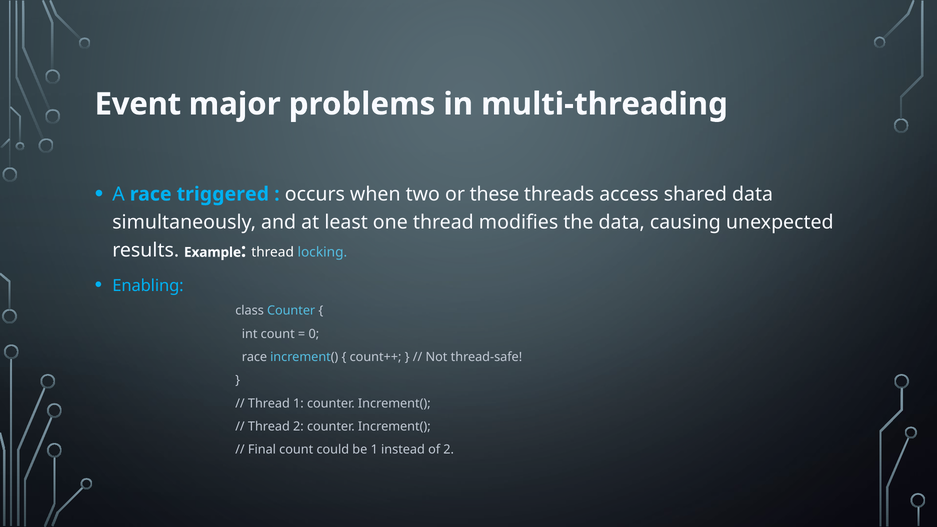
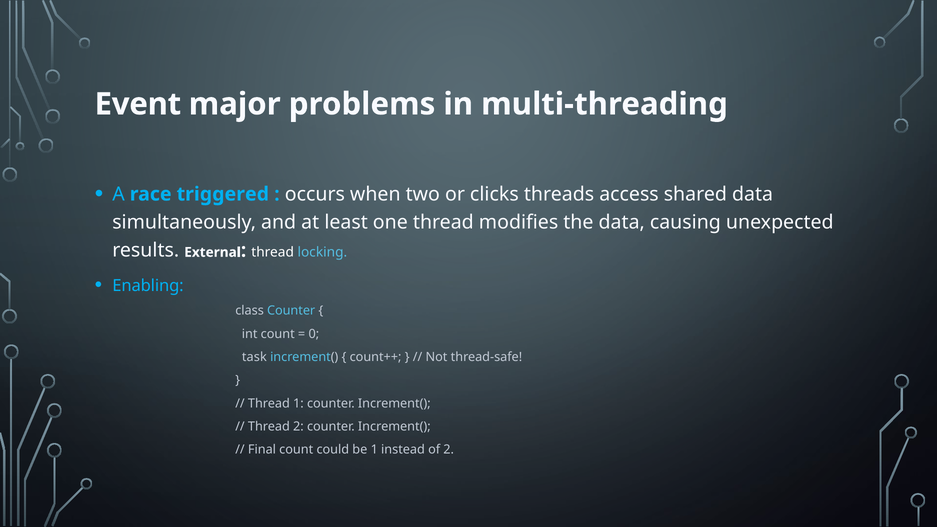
these: these -> clicks (494, 194)
Example: Example -> External (213, 252)
race: race -> task (254, 357)
